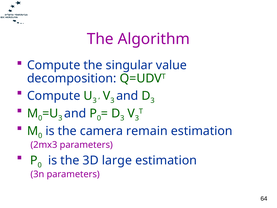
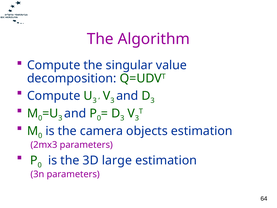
remain: remain -> objects (147, 131)
